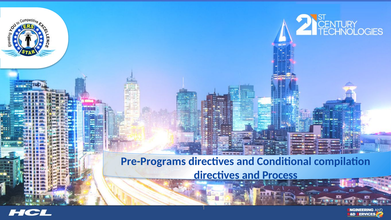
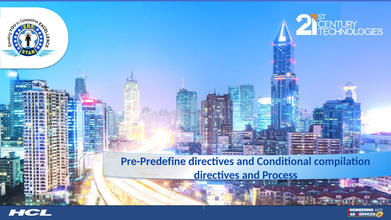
Pre-Programs: Pre-Programs -> Pre-Predefine (153, 161)
